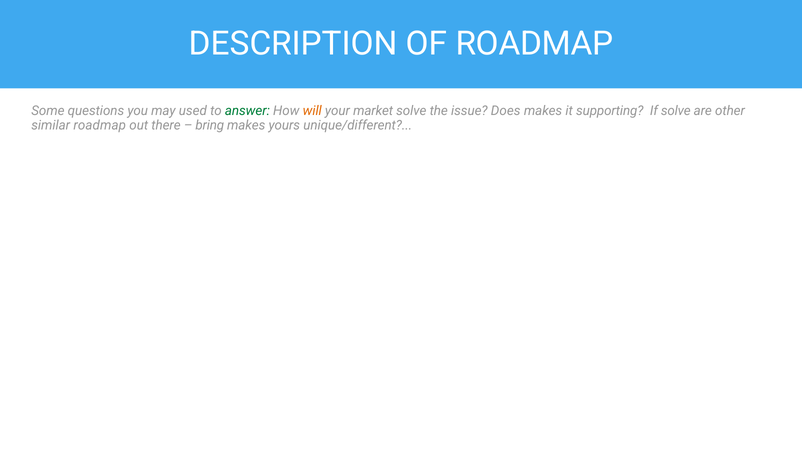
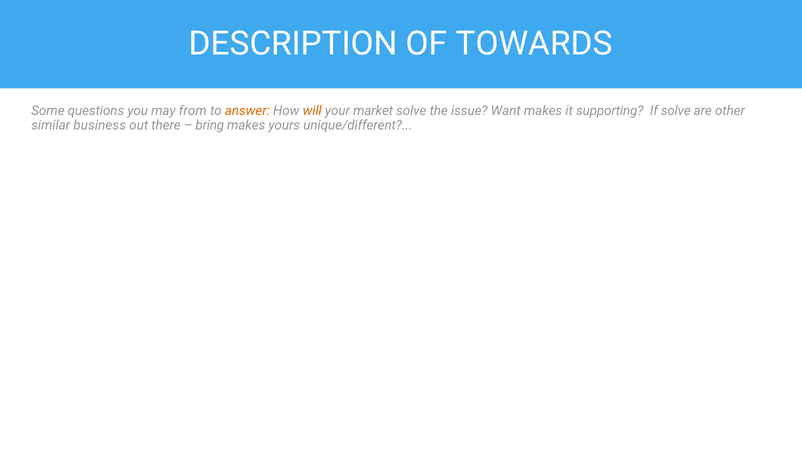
OF ROADMAP: ROADMAP -> TOWARDS (534, 44)
used: used -> from (193, 111)
answer colour: green -> orange (247, 111)
Does: Does -> Want (506, 111)
similar roadmap: roadmap -> business (100, 125)
